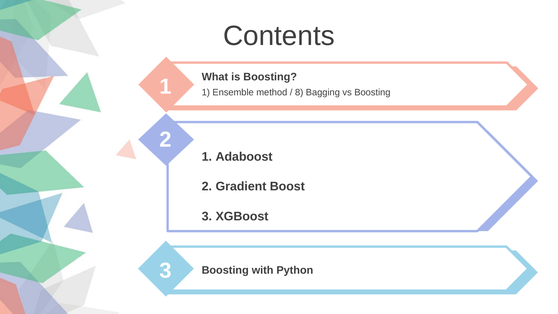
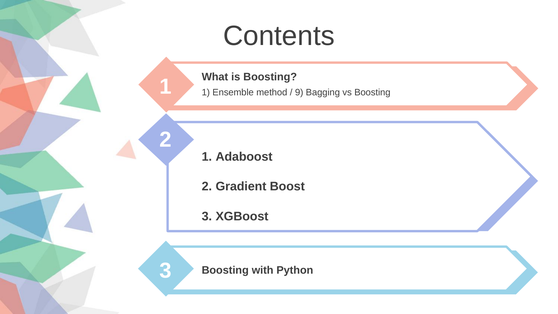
8: 8 -> 9 (299, 92)
